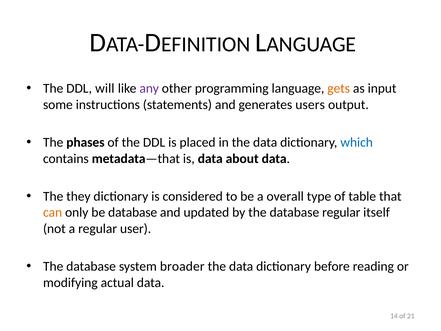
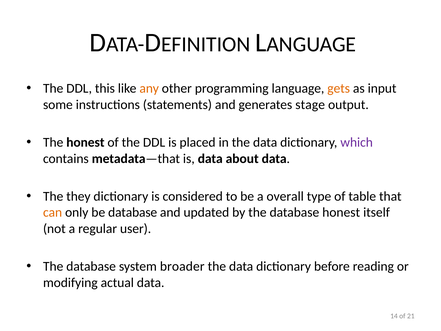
will: will -> this (105, 88)
any colour: purple -> orange (149, 88)
users: users -> stage (310, 105)
The phases: phases -> honest (85, 142)
which colour: blue -> purple (357, 142)
database regular: regular -> honest (341, 212)
